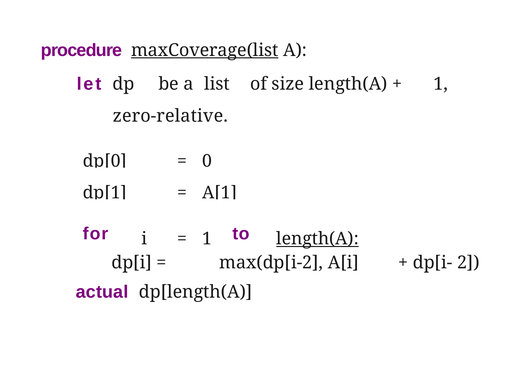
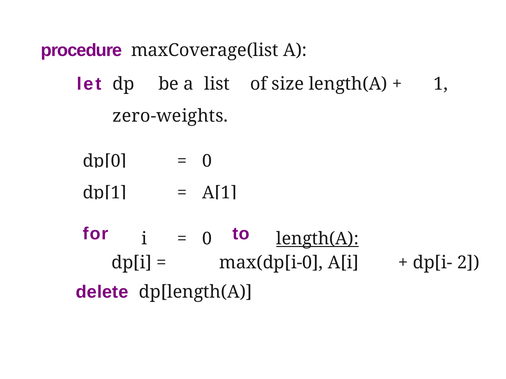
maxCoverage(list underline: present -> none (205, 50)
zero-relative: zero-relative -> zero-weights (170, 116)
1: 1 -> 0 (207, 239)
max(dp[i-2: max(dp[i-2 -> max(dp[i-0 (271, 263)
actual: actual -> delete (102, 292)
